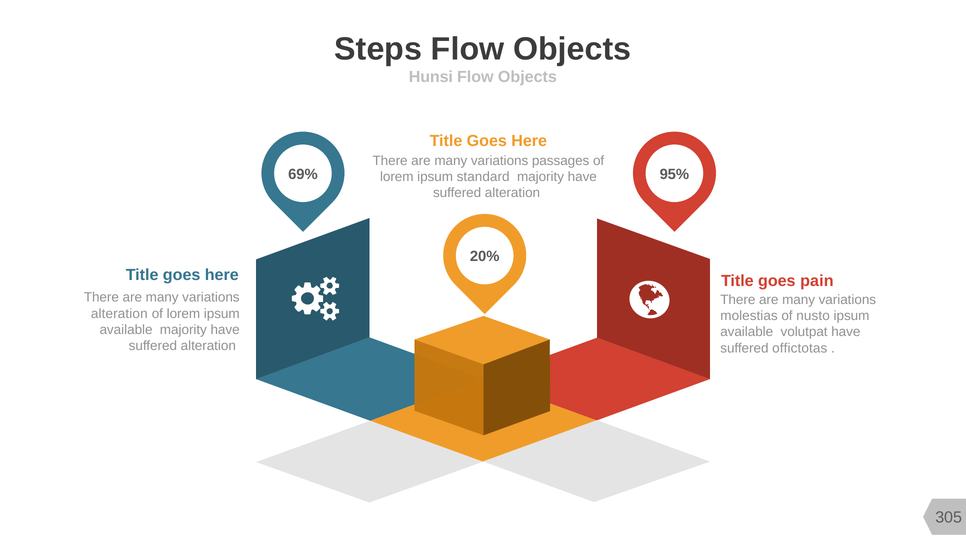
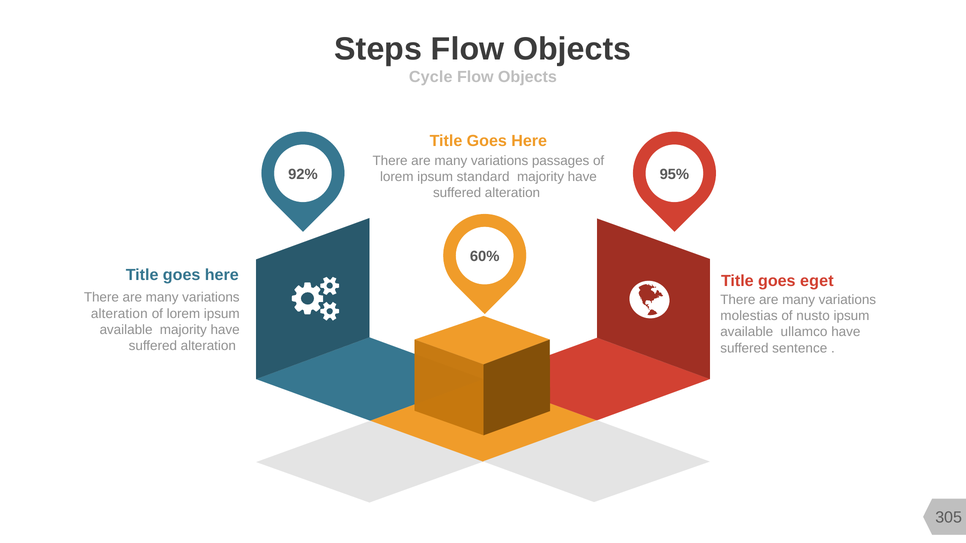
Hunsi: Hunsi -> Cycle (431, 77)
69%: 69% -> 92% (303, 174)
20%: 20% -> 60% (485, 257)
pain: pain -> eget (817, 281)
volutpat: volutpat -> ullamco (804, 332)
offictotas: offictotas -> sentence (800, 348)
